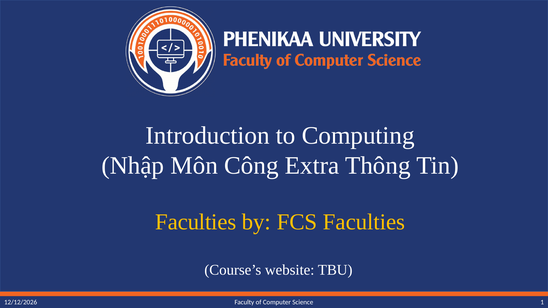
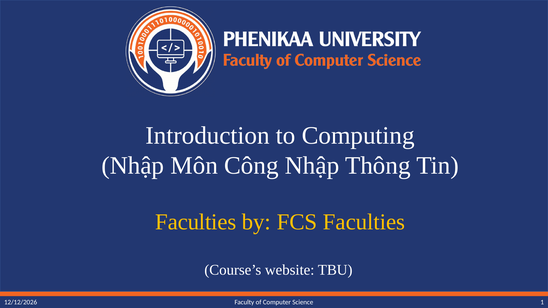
Công Extra: Extra -> Nhập (312, 166)
